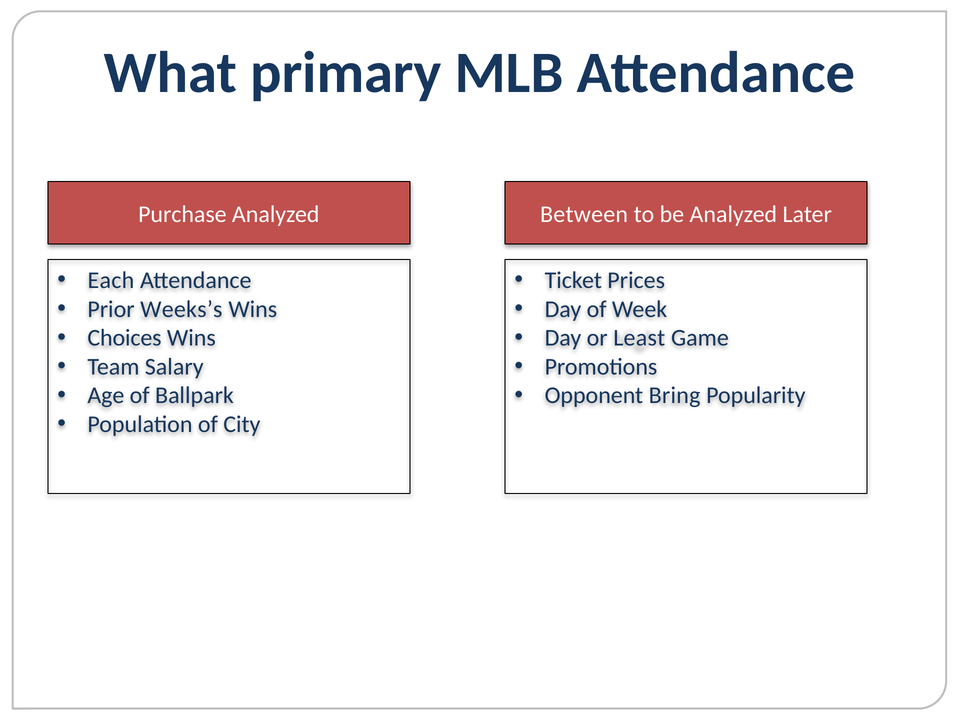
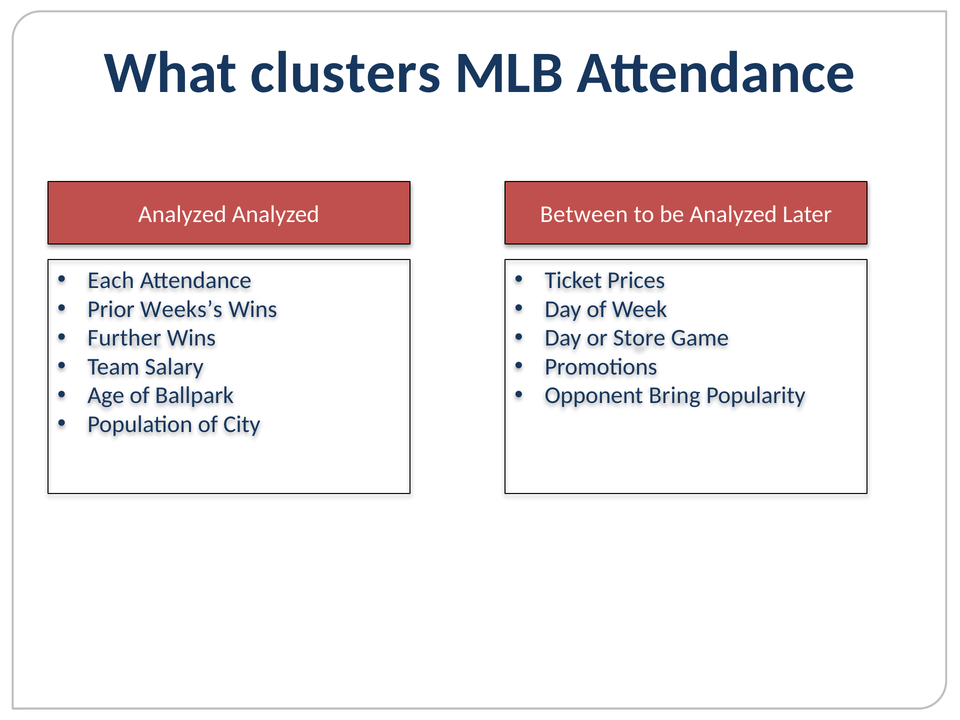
primary: primary -> clusters (346, 73)
Purchase: Purchase -> Analyzed (182, 214)
Choices: Choices -> Further (124, 338)
Least: Least -> Store (639, 338)
